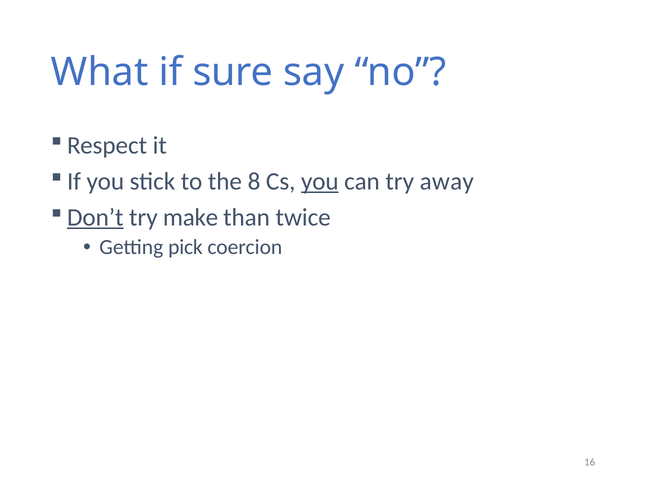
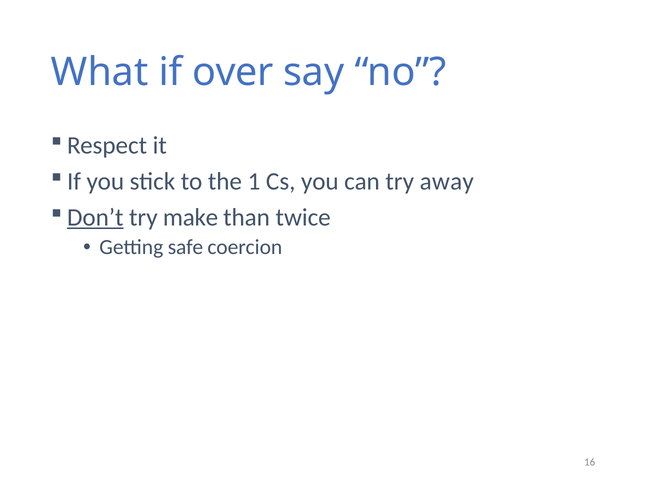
sure: sure -> over (233, 72)
8: 8 -> 1 (254, 182)
you underline: present -> none (320, 182)
pick: pick -> safe (186, 248)
